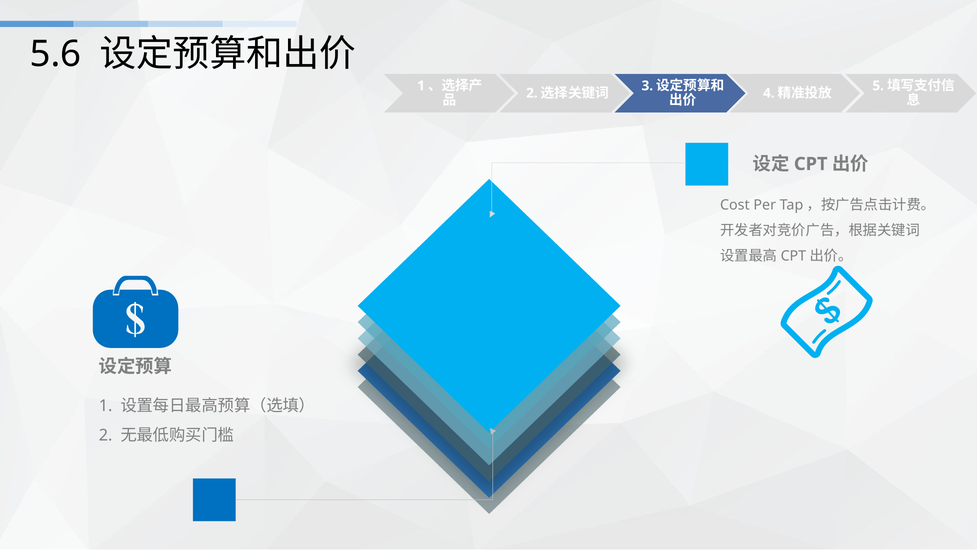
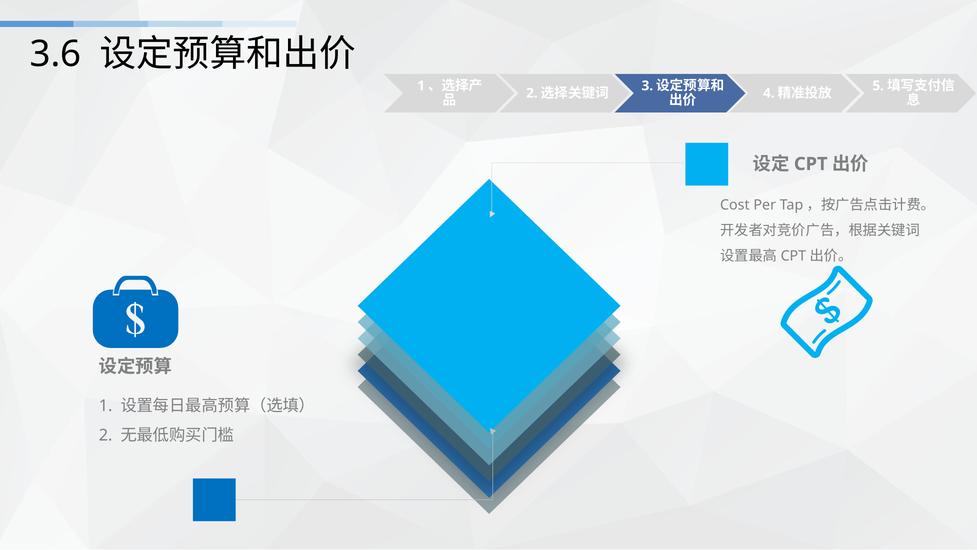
5.6: 5.6 -> 3.6 (56, 54)
